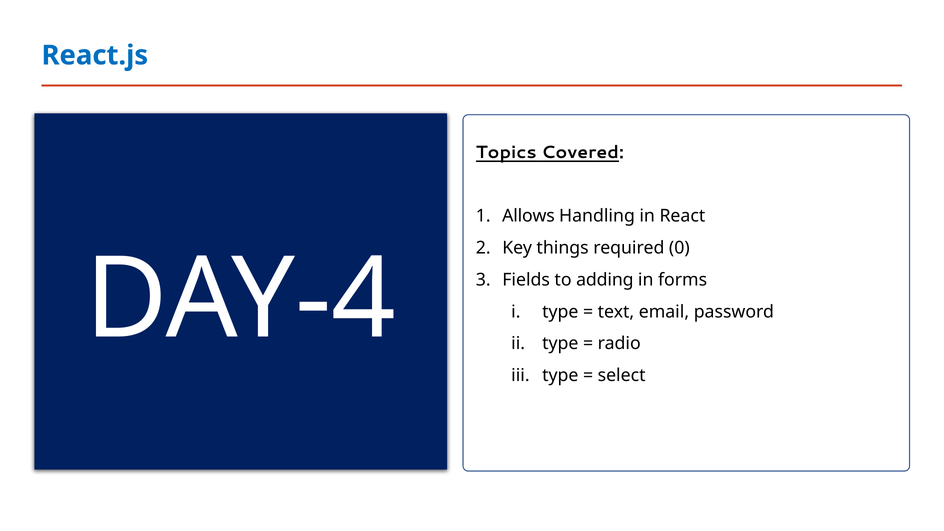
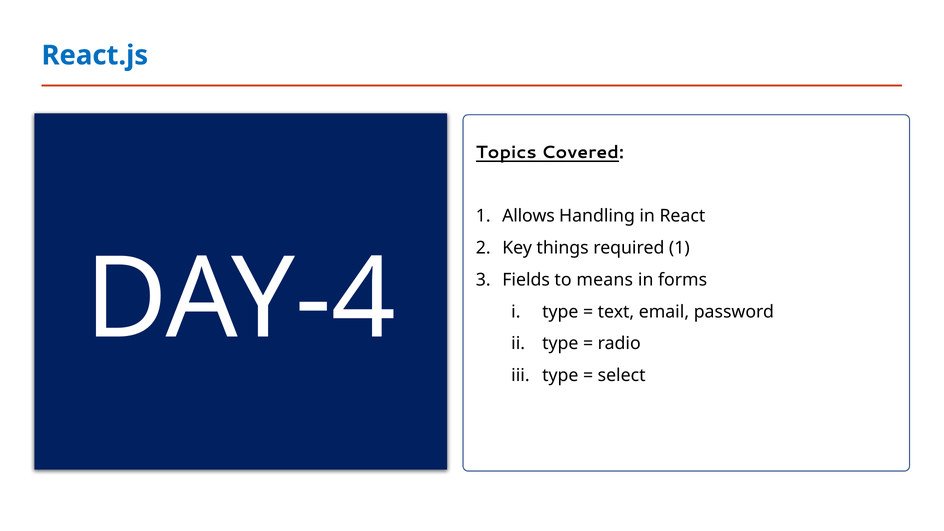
required 0: 0 -> 1 (679, 248)
adding: adding -> means (605, 280)
